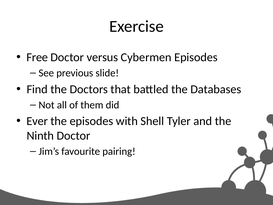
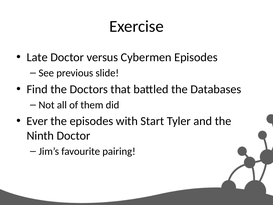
Free: Free -> Late (37, 57)
Shell: Shell -> Start (152, 121)
